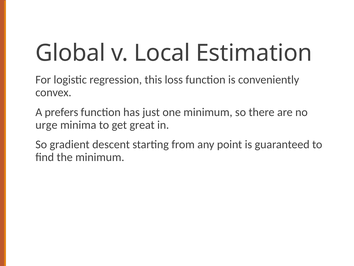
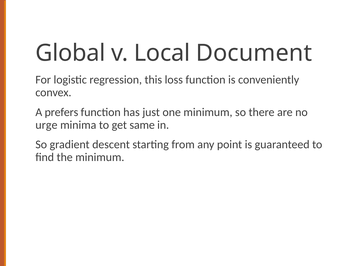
Estimation: Estimation -> Document (254, 53)
great: great -> same (142, 125)
